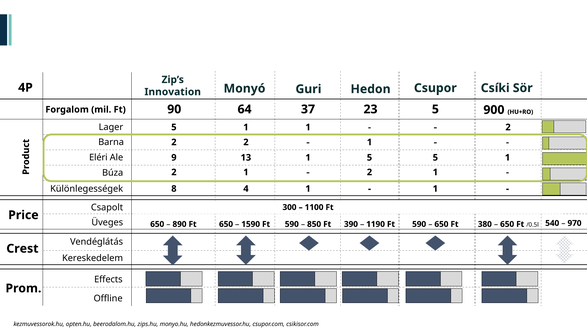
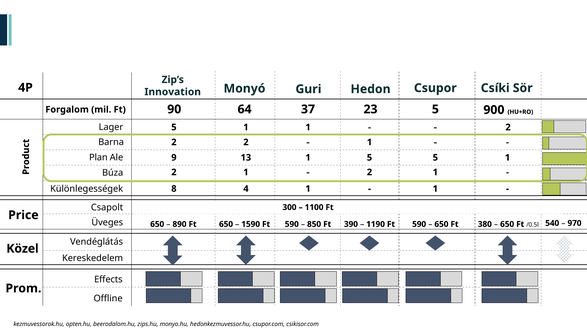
Eléri: Eléri -> Plan (98, 158)
Crest: Crest -> Közel (23, 249)
